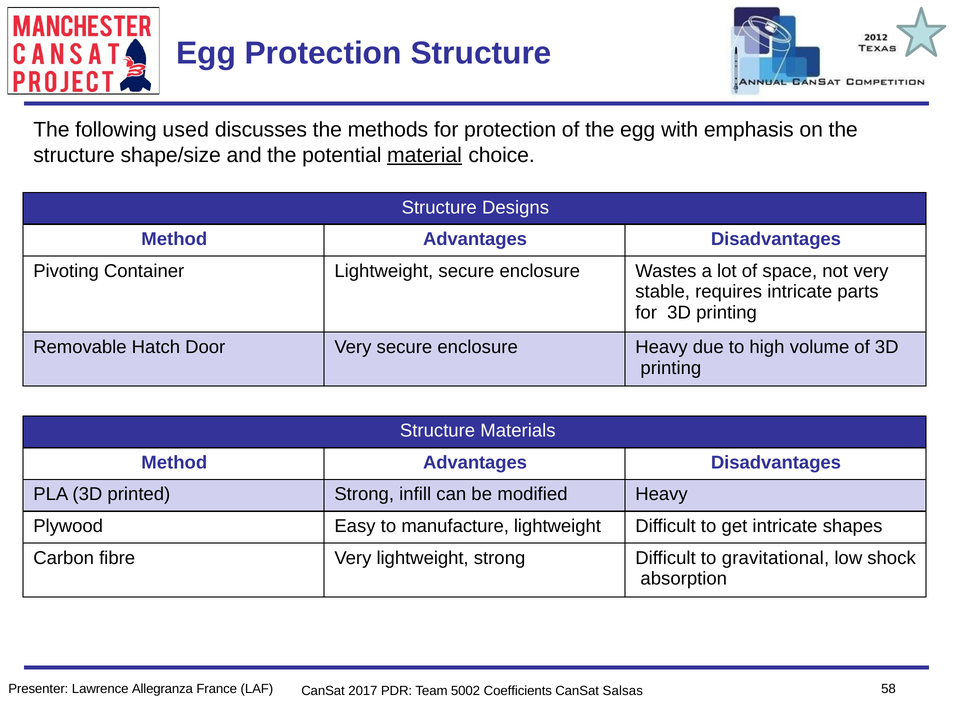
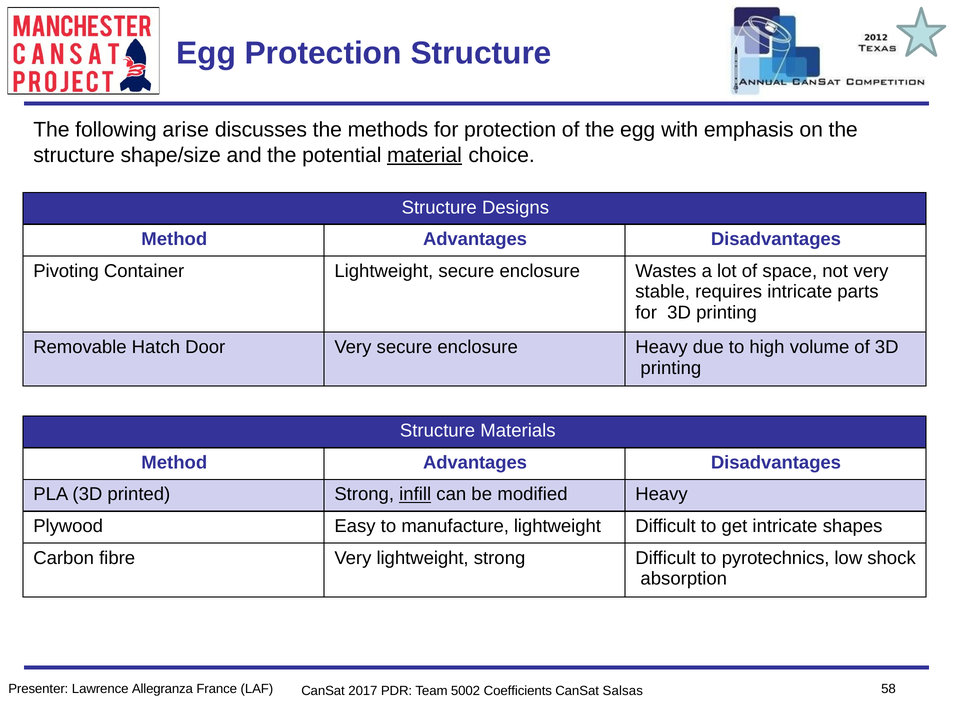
used: used -> arise (186, 130)
infill underline: none -> present (415, 494)
gravitational: gravitational -> pyrotechnics (776, 558)
